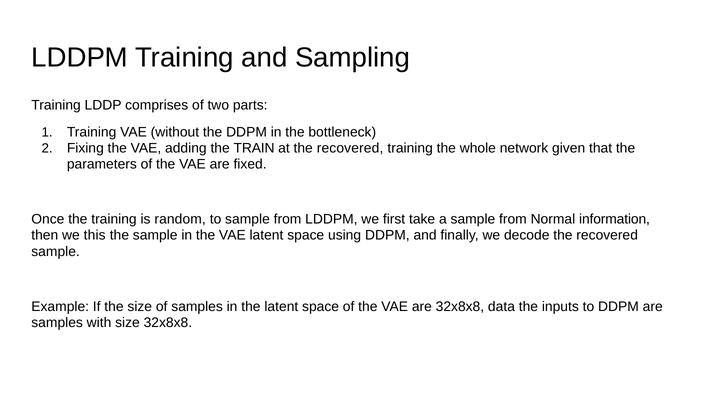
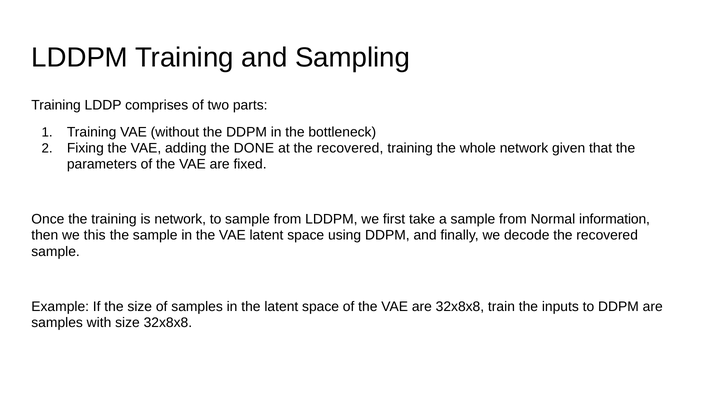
TRAIN: TRAIN -> DONE (254, 148)
is random: random -> network (180, 219)
data: data -> train (501, 307)
